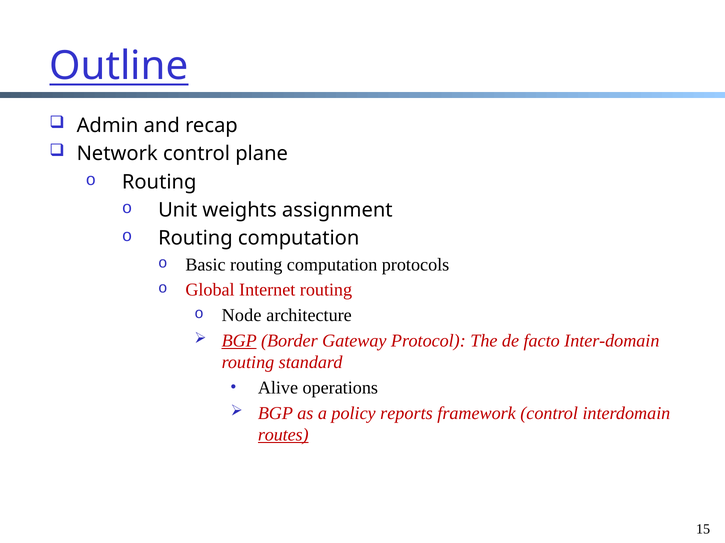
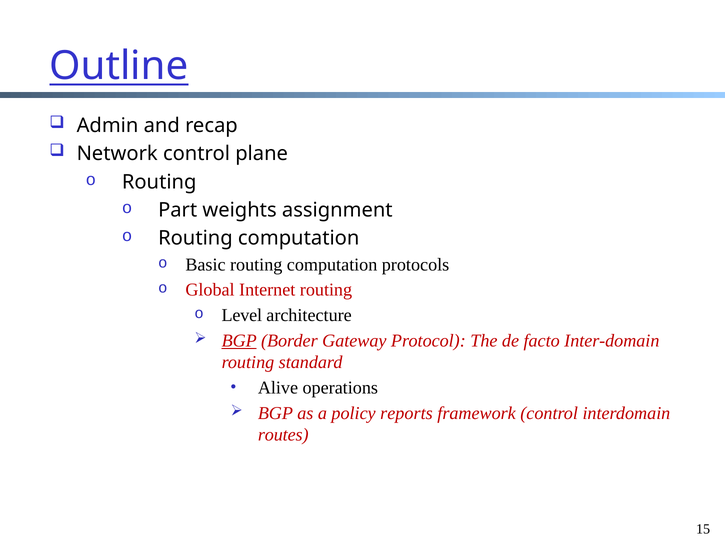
Unit: Unit -> Part (178, 210)
Node: Node -> Level (242, 316)
routes underline: present -> none (283, 435)
